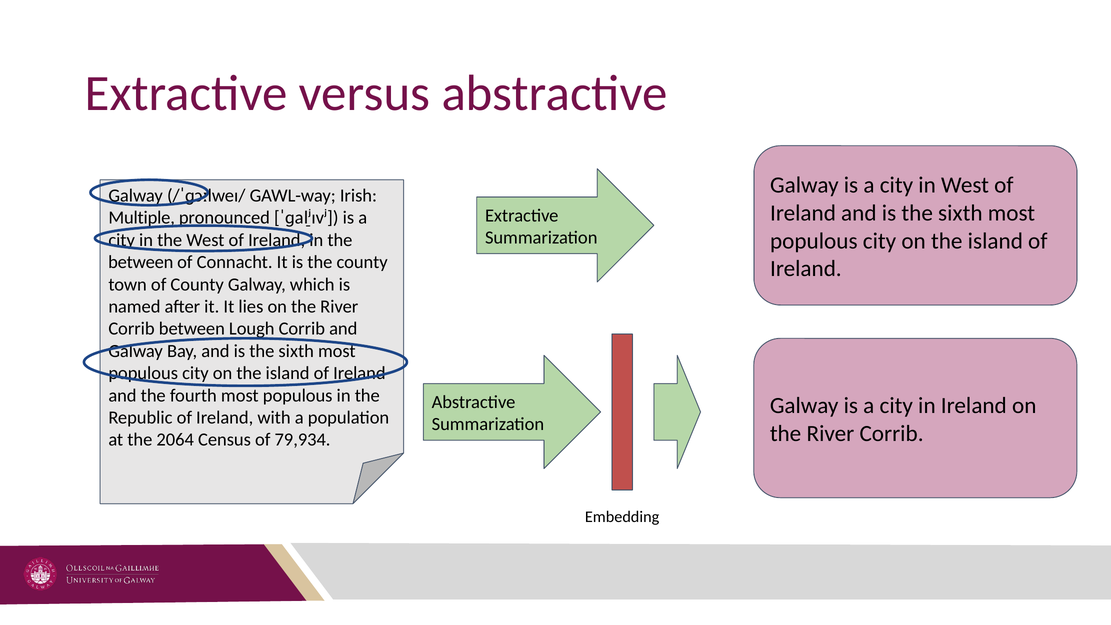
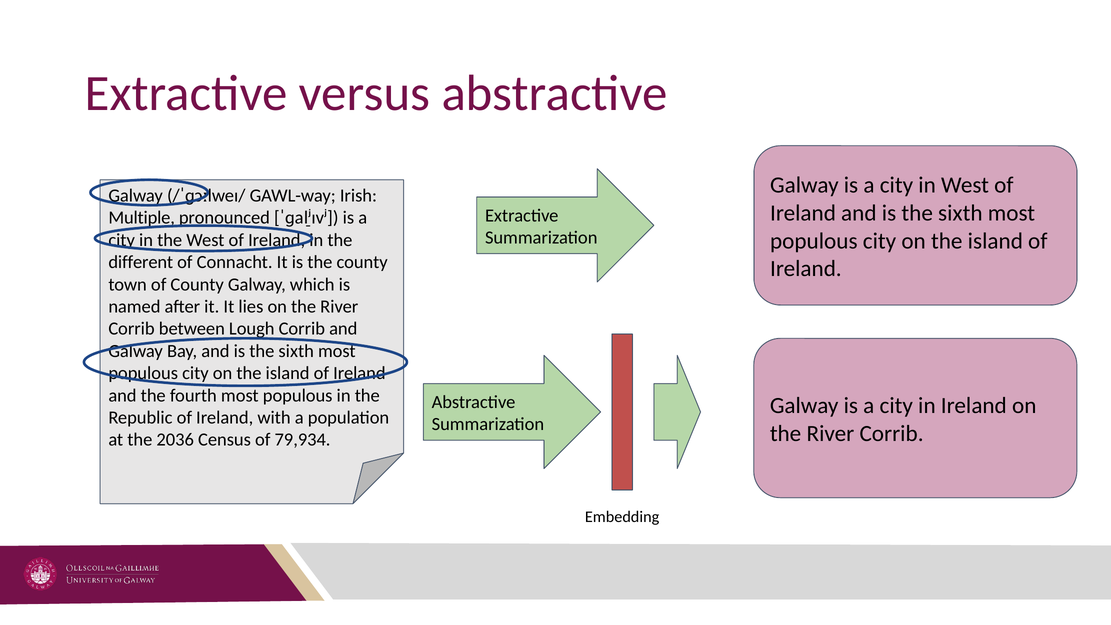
between: between -> different (141, 262)
2064: 2064 -> 2036 (175, 440)
